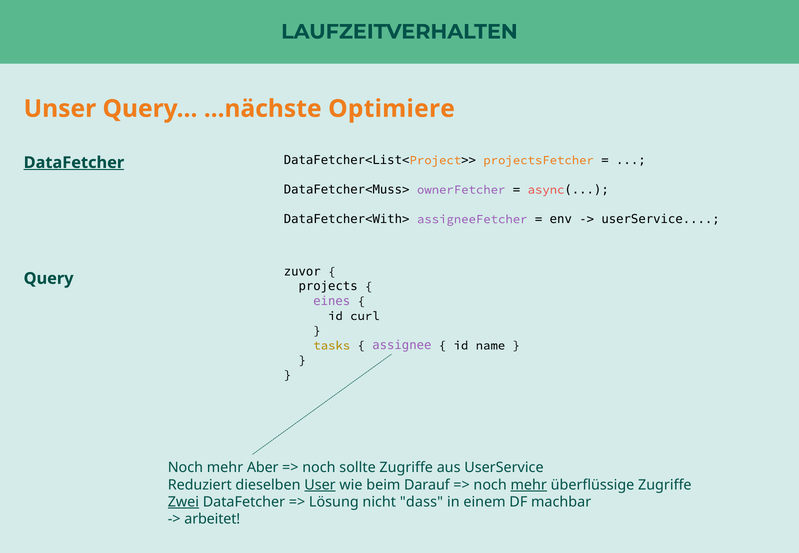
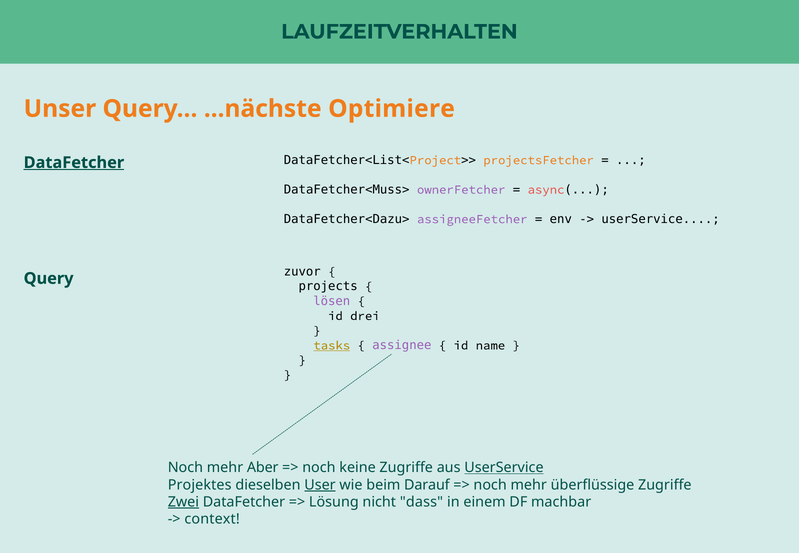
DataFetcher<With>: DataFetcher<With> -> DataFetcher<Dazu> (347, 219)
eines: eines -> lösen (332, 301)
curl: curl -> drei (365, 316)
tasks underline: none -> present (332, 345)
sollte: sollte -> keine (358, 468)
UserService underline: none -> present (504, 468)
Reduziert: Reduziert -> Projektes (200, 485)
mehr underline: present -> none (529, 485)
arbeitet: arbeitet -> context (212, 519)
